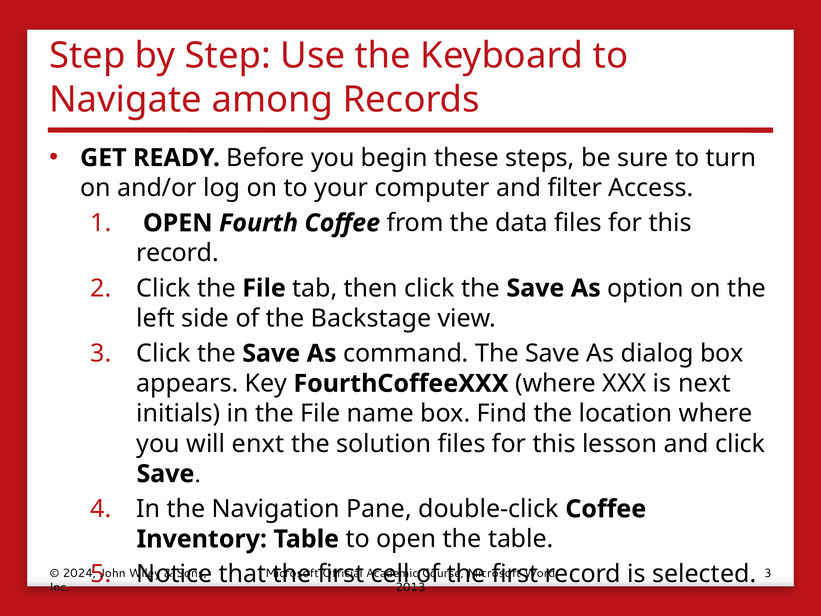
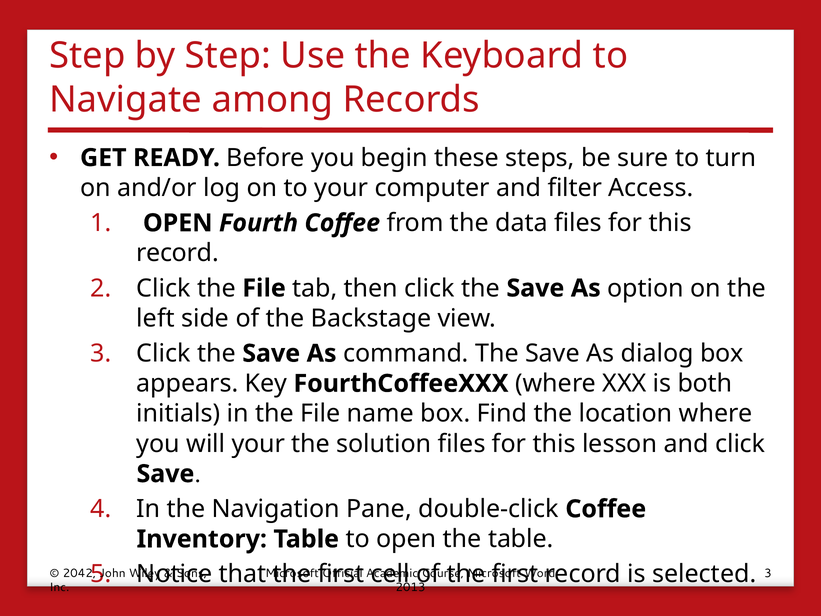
next: next -> both (705, 383)
will enxt: enxt -> your (258, 444)
2024: 2024 -> 2042 (79, 573)
